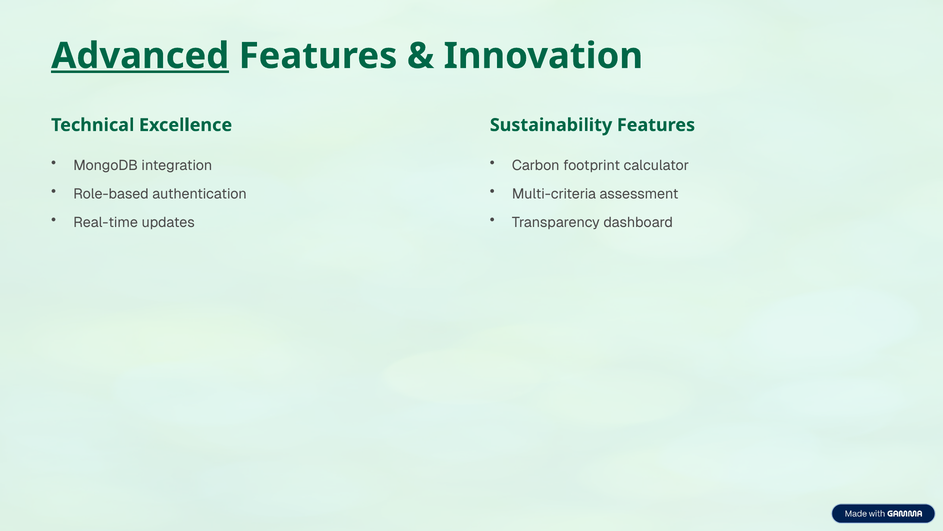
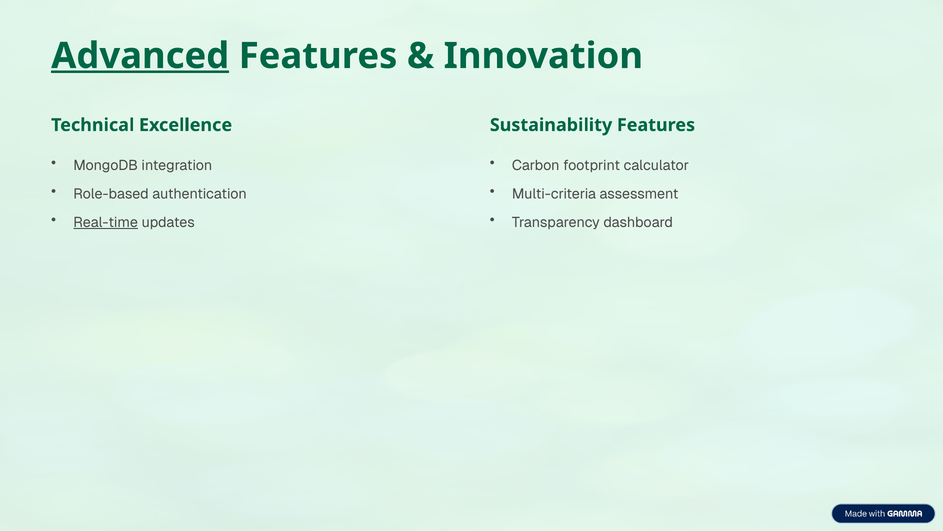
Real-time underline: none -> present (106, 222)
